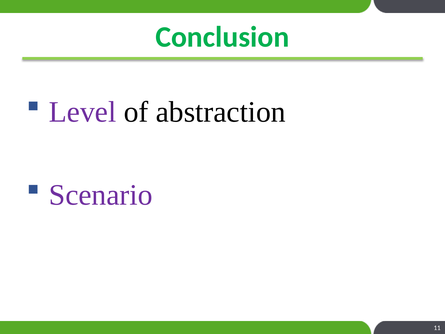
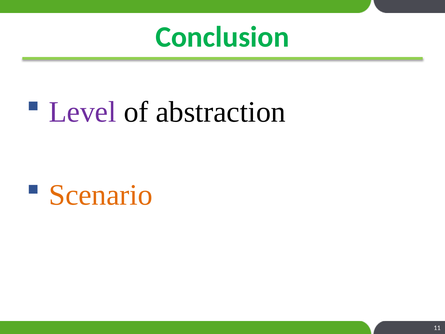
Scenario colour: purple -> orange (101, 195)
